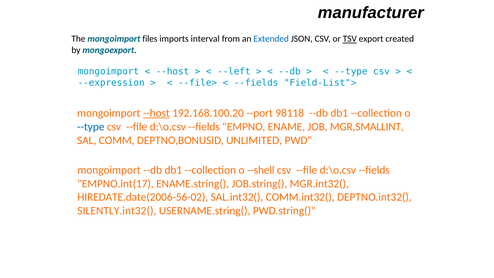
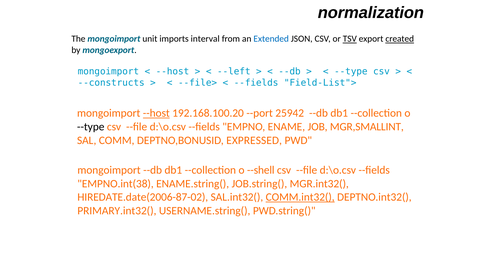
manufacturer: manufacturer -> normalization (371, 13)
files: files -> unit (150, 39)
created underline: none -> present (400, 39)
--expression: --expression -> --constructs (111, 83)
98118: 98118 -> 25942 (290, 113)
--type colour: blue -> black (91, 127)
UNLIMITED: UNLIMITED -> EXPRESSED (254, 140)
EMPNO.int(17: EMPNO.int(17 -> EMPNO.int(38 (116, 184)
HIREDATE.date(2006-56-02: HIREDATE.date(2006-56-02 -> HIREDATE.date(2006-87-02 (143, 197)
COMM.int32( underline: none -> present (300, 197)
SILENTLY.int32(: SILENTLY.int32( -> PRIMARY.int32( (117, 211)
